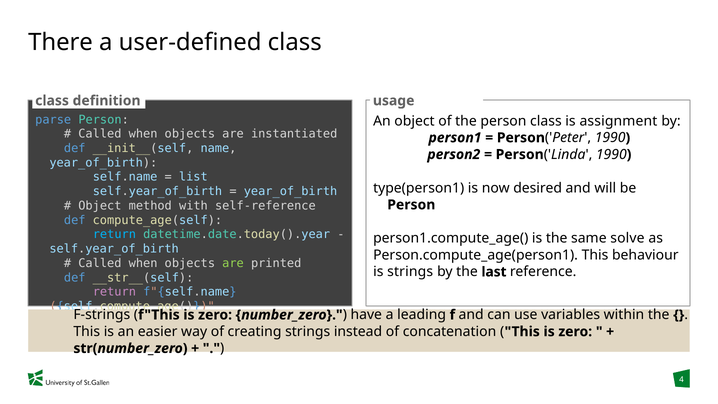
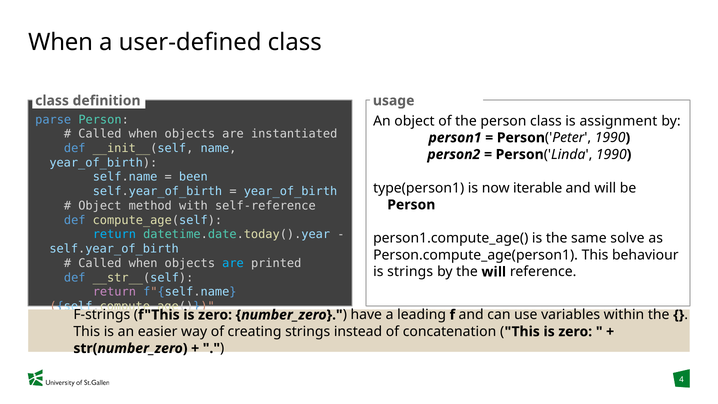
There: There -> When (61, 42)
list: list -> been (193, 177)
desired: desired -> iterable (538, 188)
are colour: light green -> light blue (233, 263)
the last: last -> will (494, 272)
